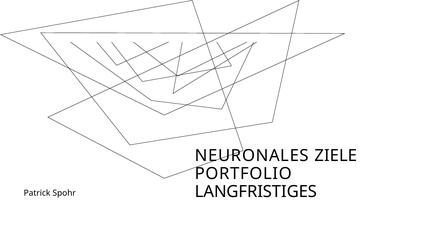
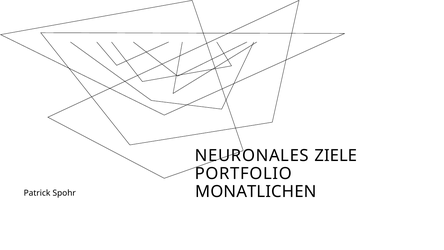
LANGFRISTIGES: LANGFRISTIGES -> MONATLICHEN (256, 192)
